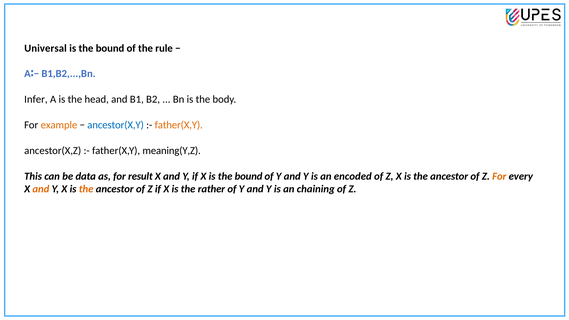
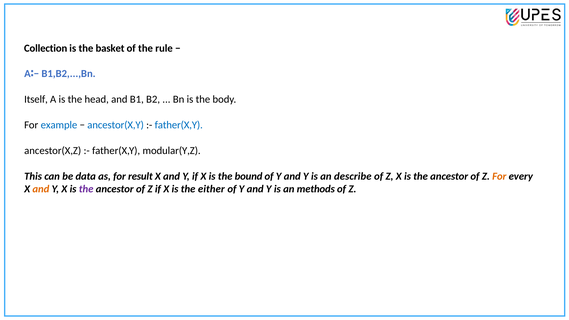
Universal: Universal -> Collection (46, 48)
bound: bound -> basket (110, 48)
Infer: Infer -> Itself (36, 99)
example colour: orange -> blue (59, 125)
father(X,Y colour: orange -> blue (179, 125)
meaning(Y,Z: meaning(Y,Z -> modular(Y,Z (172, 151)
encoded: encoded -> describe (353, 176)
the colour: orange -> purple (86, 189)
rather: rather -> either (211, 189)
chaining: chaining -> methods (316, 189)
